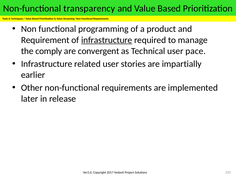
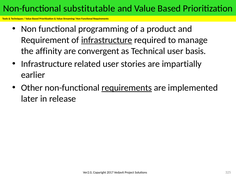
transparency: transparency -> substitutable (89, 9)
comply: comply -> affinity (49, 51)
pace: pace -> basis (196, 51)
requirements underline: none -> present (127, 88)
